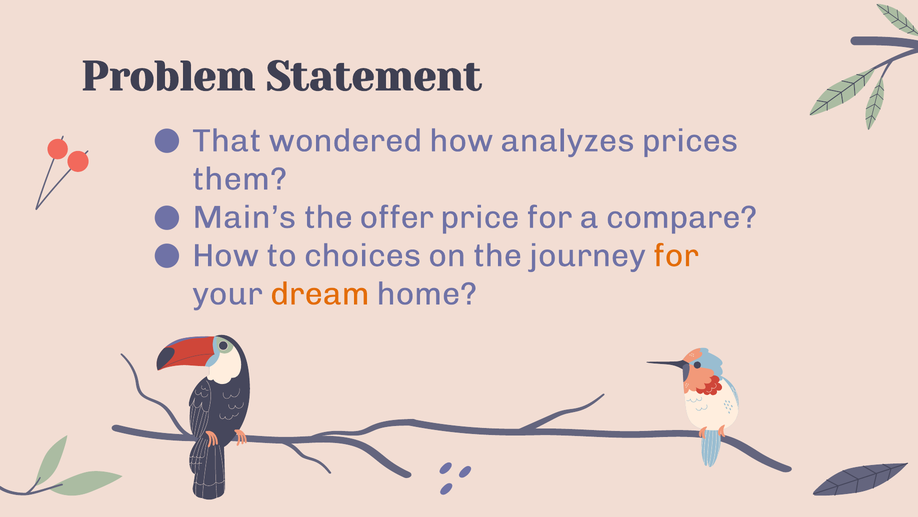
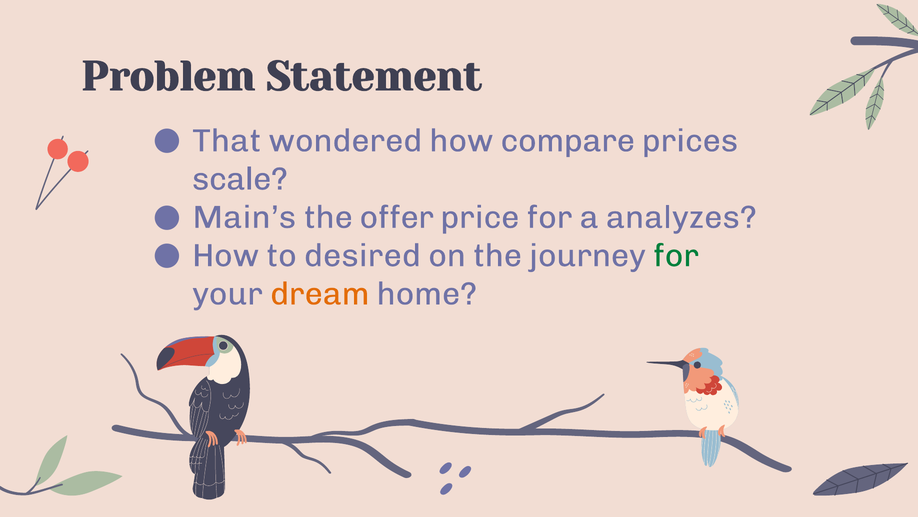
analyzes: analyzes -> compare (568, 141)
them: them -> scale (240, 179)
compare: compare -> analyzes (681, 217)
choices: choices -> desired (362, 255)
for colour: orange -> green (676, 255)
